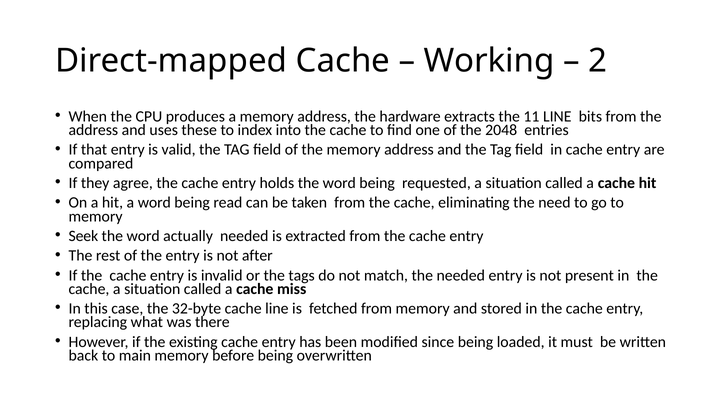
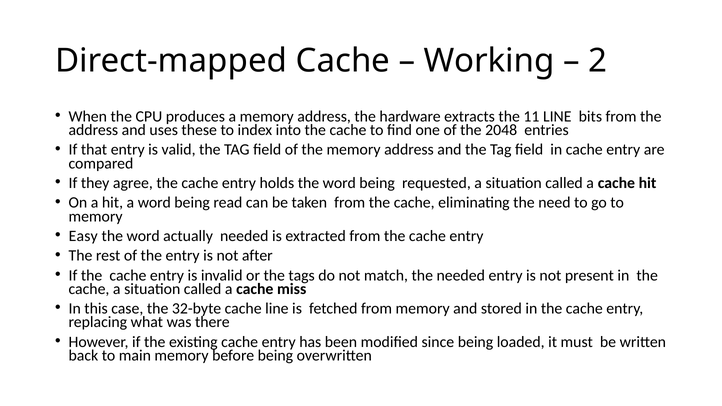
Seek: Seek -> Easy (83, 236)
